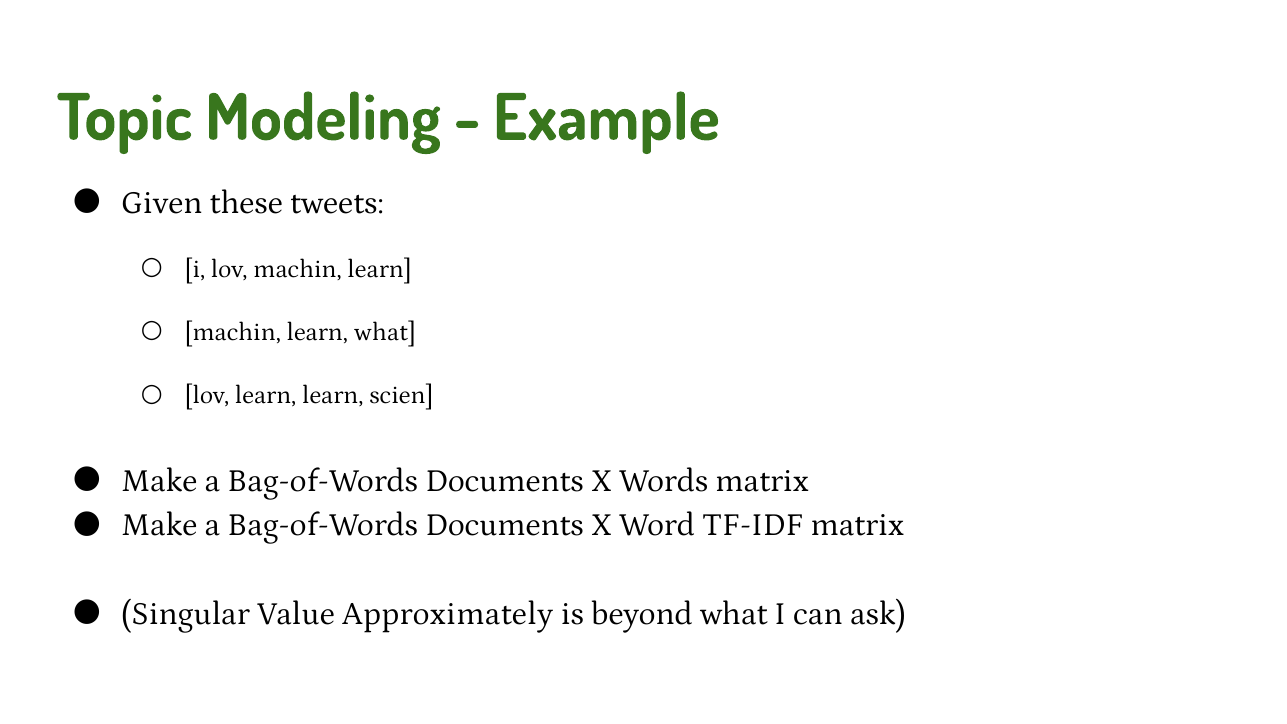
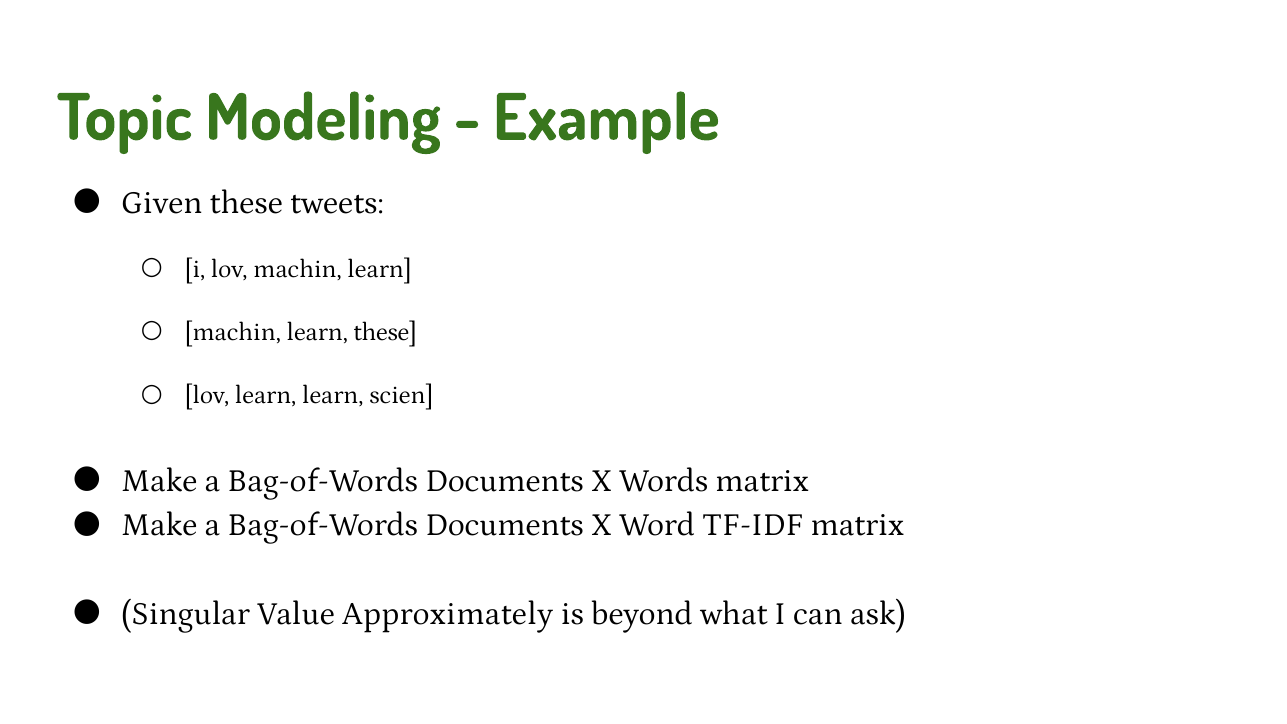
learn what: what -> these (385, 332)
